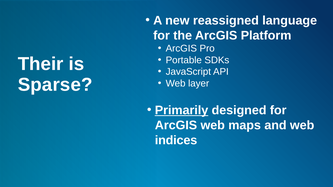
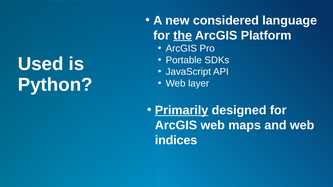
reassigned: reassigned -> considered (226, 20)
the underline: none -> present (183, 35)
Their: Their -> Used (41, 64)
Sparse: Sparse -> Python (55, 85)
